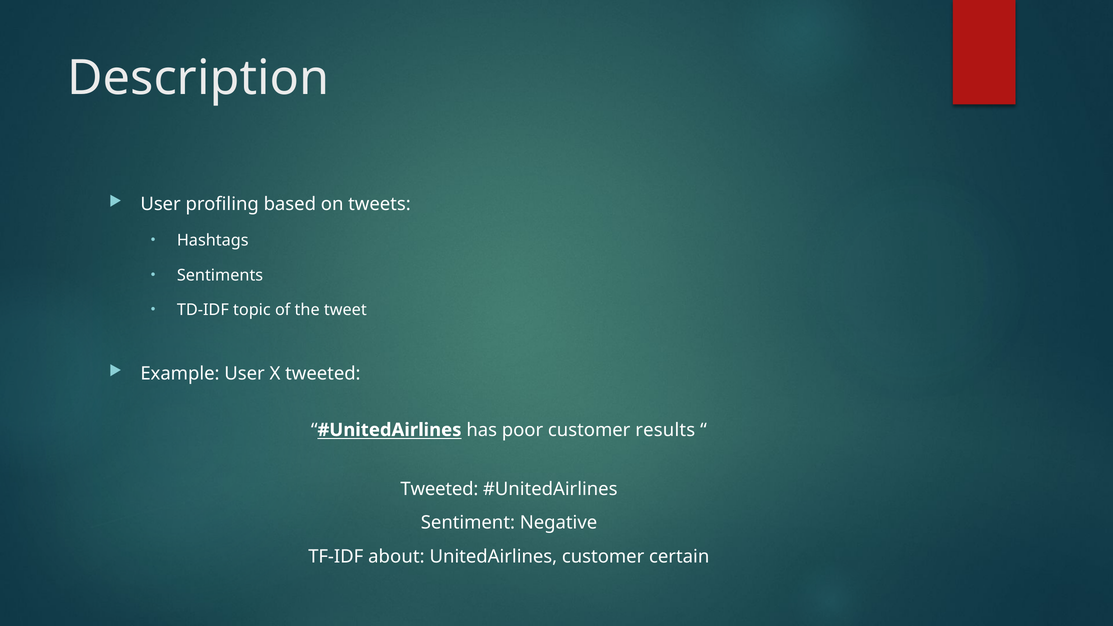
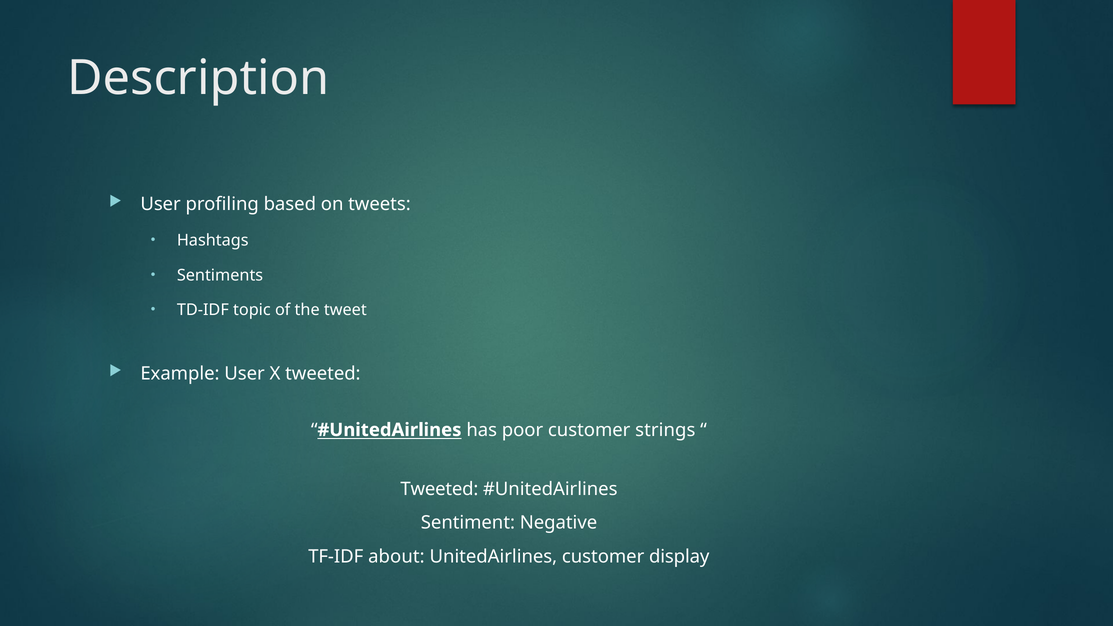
results: results -> strings (665, 430)
certain: certain -> display (679, 557)
